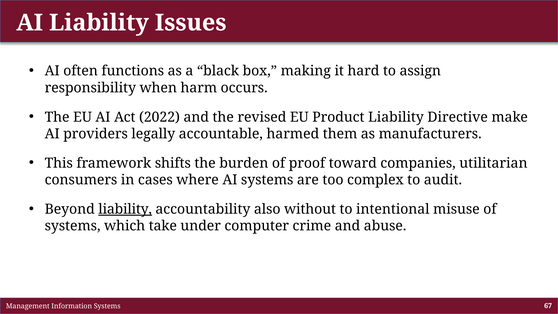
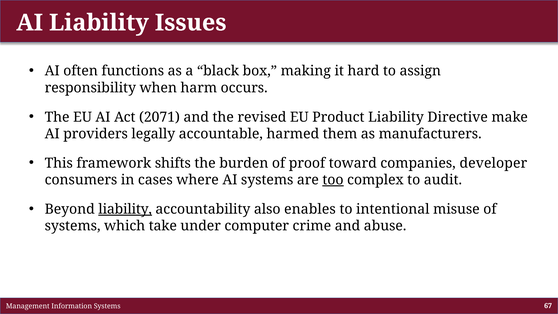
2022: 2022 -> 2071 (159, 117)
utilitarian: utilitarian -> developer (493, 163)
too underline: none -> present (333, 180)
without: without -> enables (310, 209)
